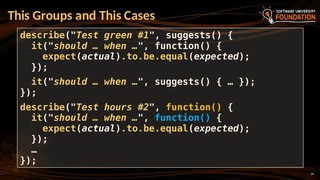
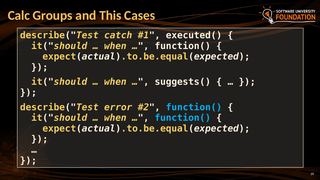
This: This -> Calc (19, 16)
green: green -> catch (118, 35)
suggests(: suggests( -> executed( (194, 35)
hours: hours -> error (118, 107)
function( colour: yellow -> light blue (194, 107)
